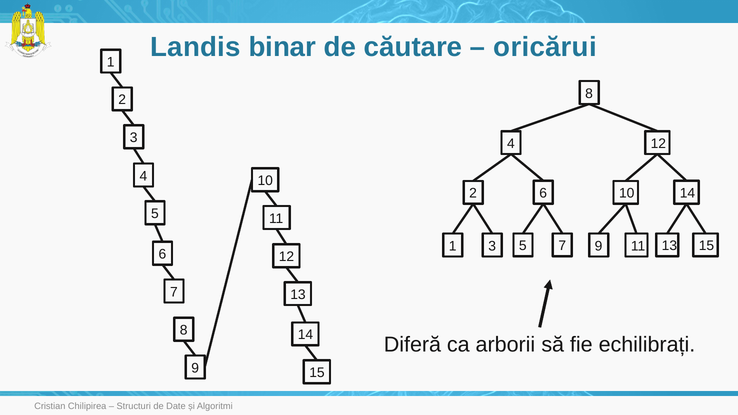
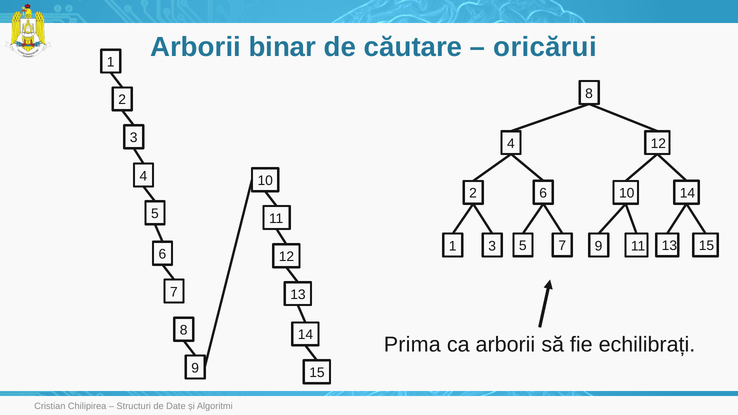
Landis: Landis -> Arborii (196, 47)
Diferă: Diferă -> Prima (412, 345)
